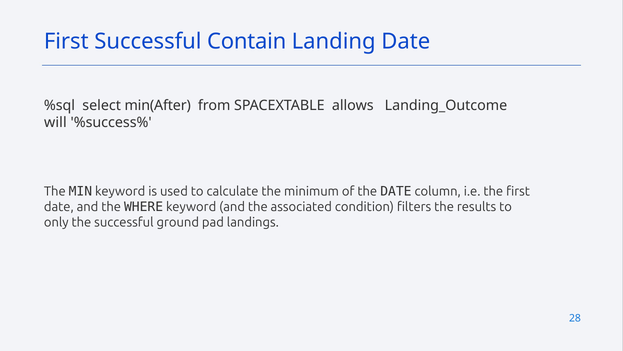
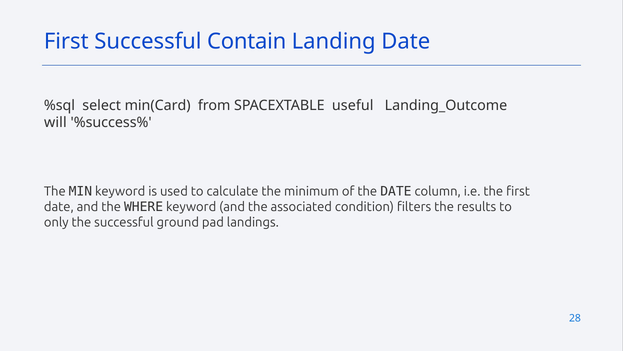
min(After: min(After -> min(Card (158, 105)
allows: allows -> useful (353, 105)
